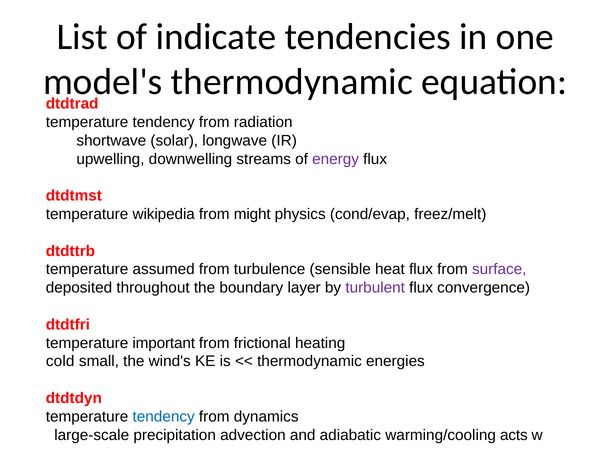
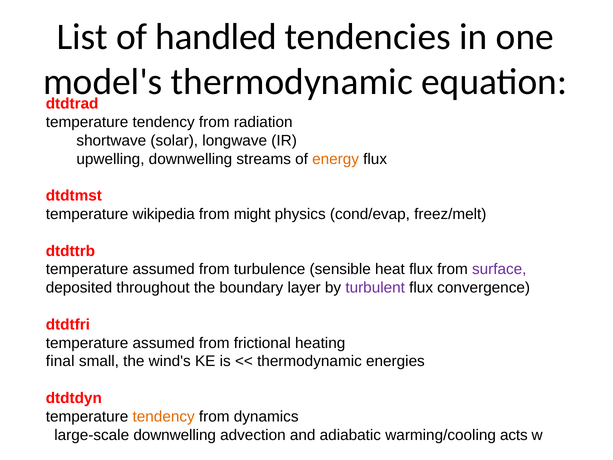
indicate: indicate -> handled (216, 37)
energy colour: purple -> orange (336, 159)
important: important -> assumed (164, 343)
cold: cold -> final (60, 361)
tendency colour: blue -> orange (164, 416)
large-scale precipitation: precipitation -> downwelling (175, 435)
